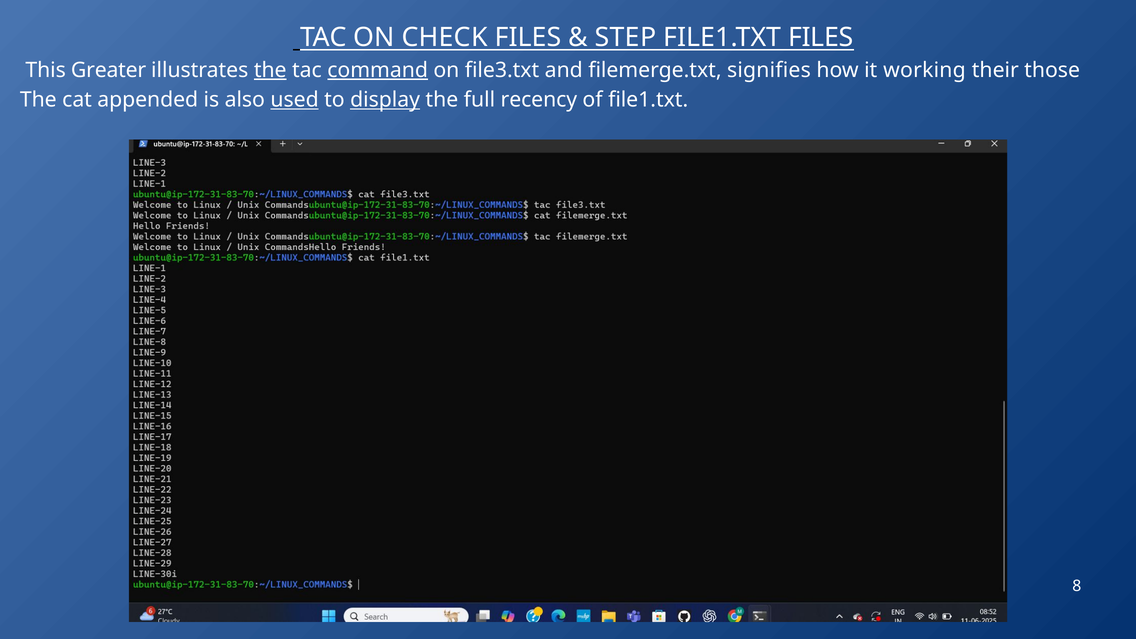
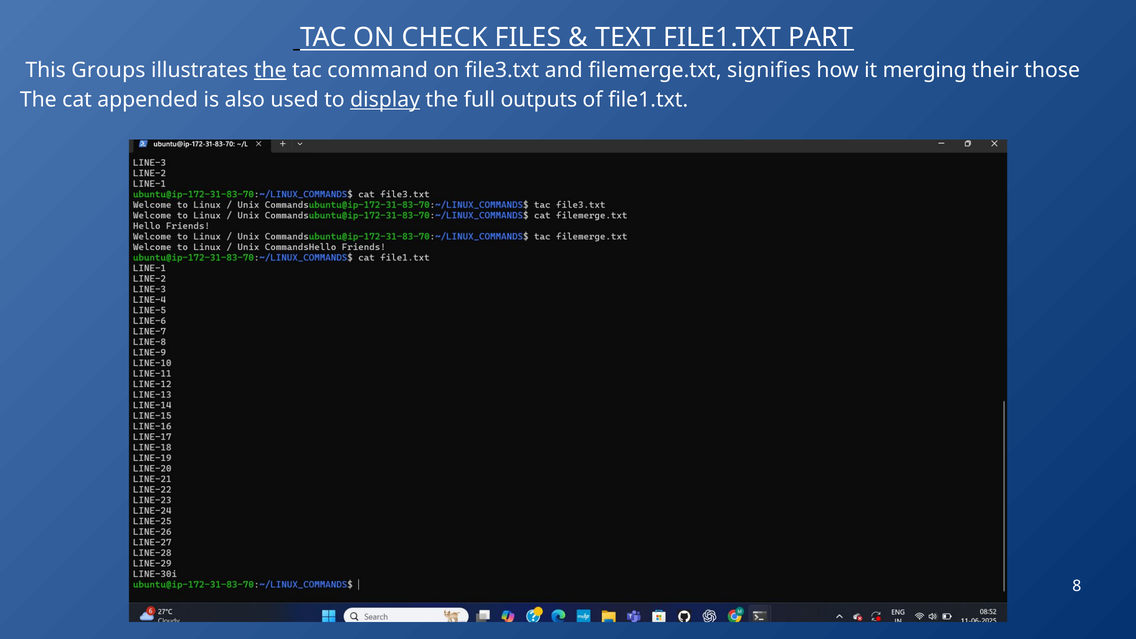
STEP: STEP -> TEXT (626, 38)
FILE1.TXT FILES: FILES -> PART (821, 38)
Greater: Greater -> Groups (108, 70)
command underline: present -> none (378, 70)
working: working -> merging (925, 70)
used underline: present -> none (295, 100)
recency: recency -> outputs (539, 100)
